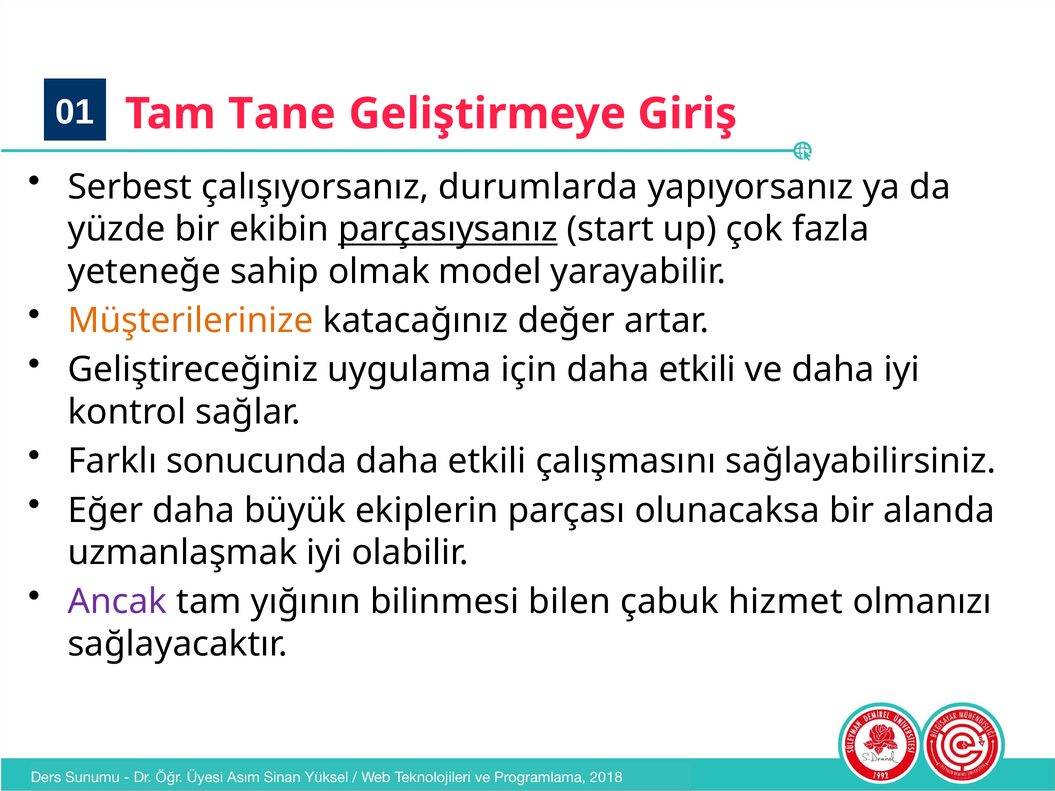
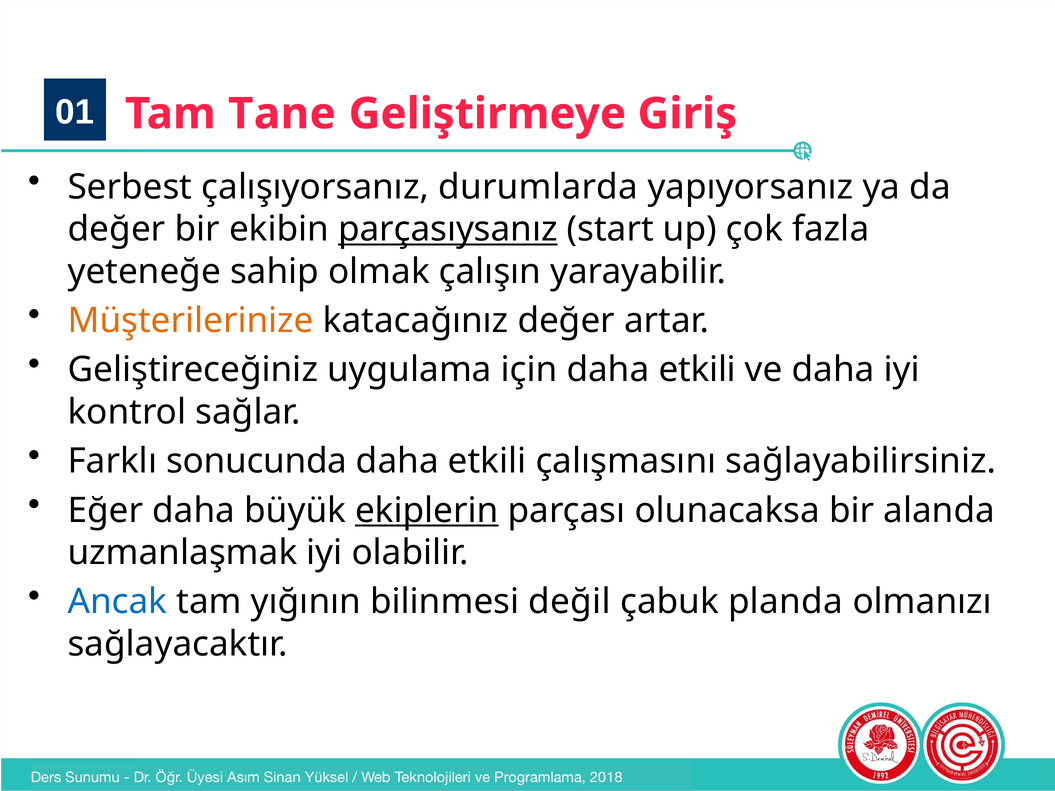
yüzde: yüzde -> değer (117, 229)
model: model -> çalışın (490, 271)
ekiplerin underline: none -> present (427, 511)
Ancak colour: purple -> blue (117, 602)
bilen: bilen -> değil (570, 602)
hizmet: hizmet -> planda (786, 602)
